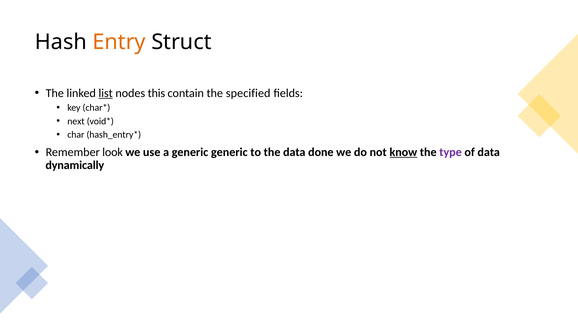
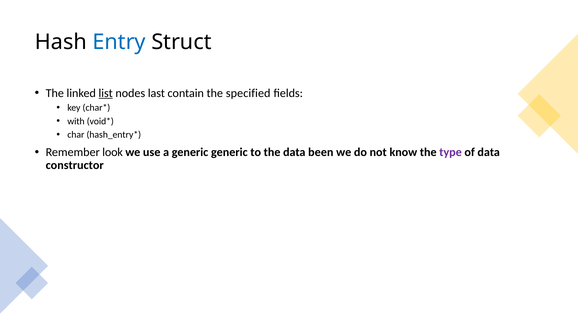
Entry colour: orange -> blue (119, 42)
this: this -> last (156, 93)
next: next -> with (76, 121)
done: done -> been (321, 152)
know underline: present -> none (403, 152)
dynamically: dynamically -> constructor (75, 165)
